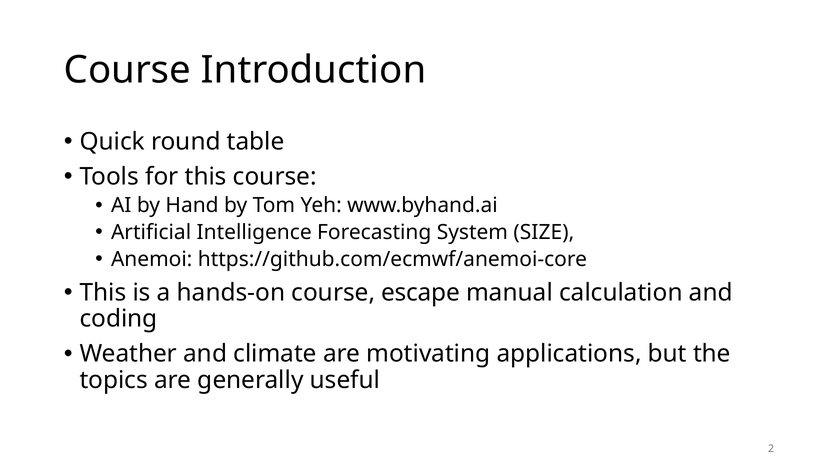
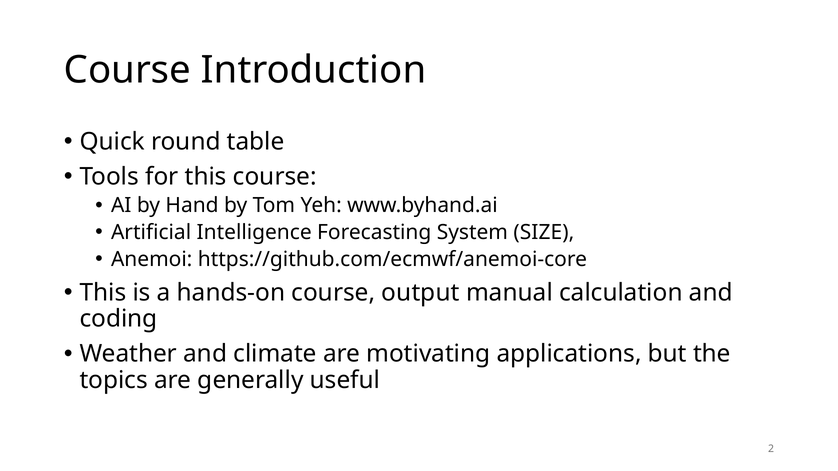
escape: escape -> output (421, 293)
